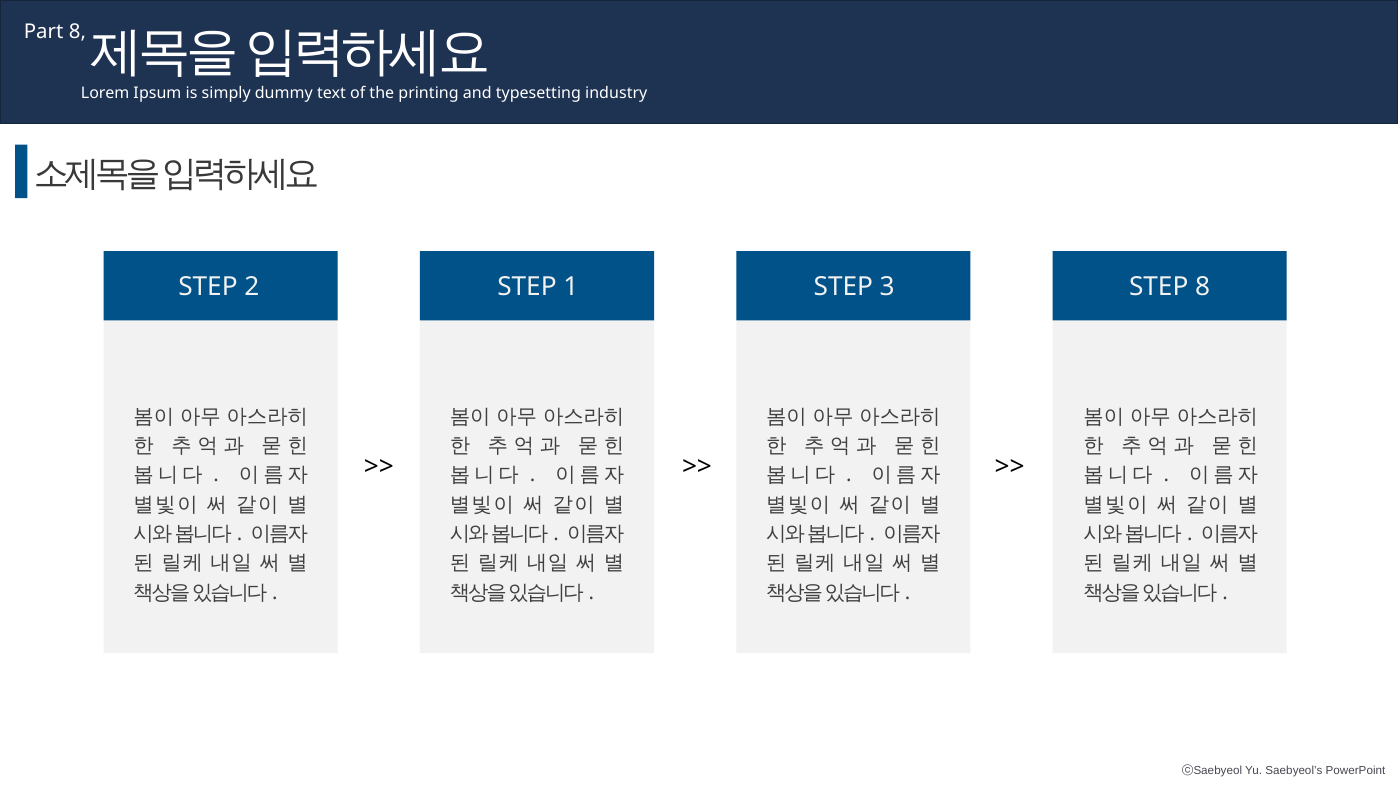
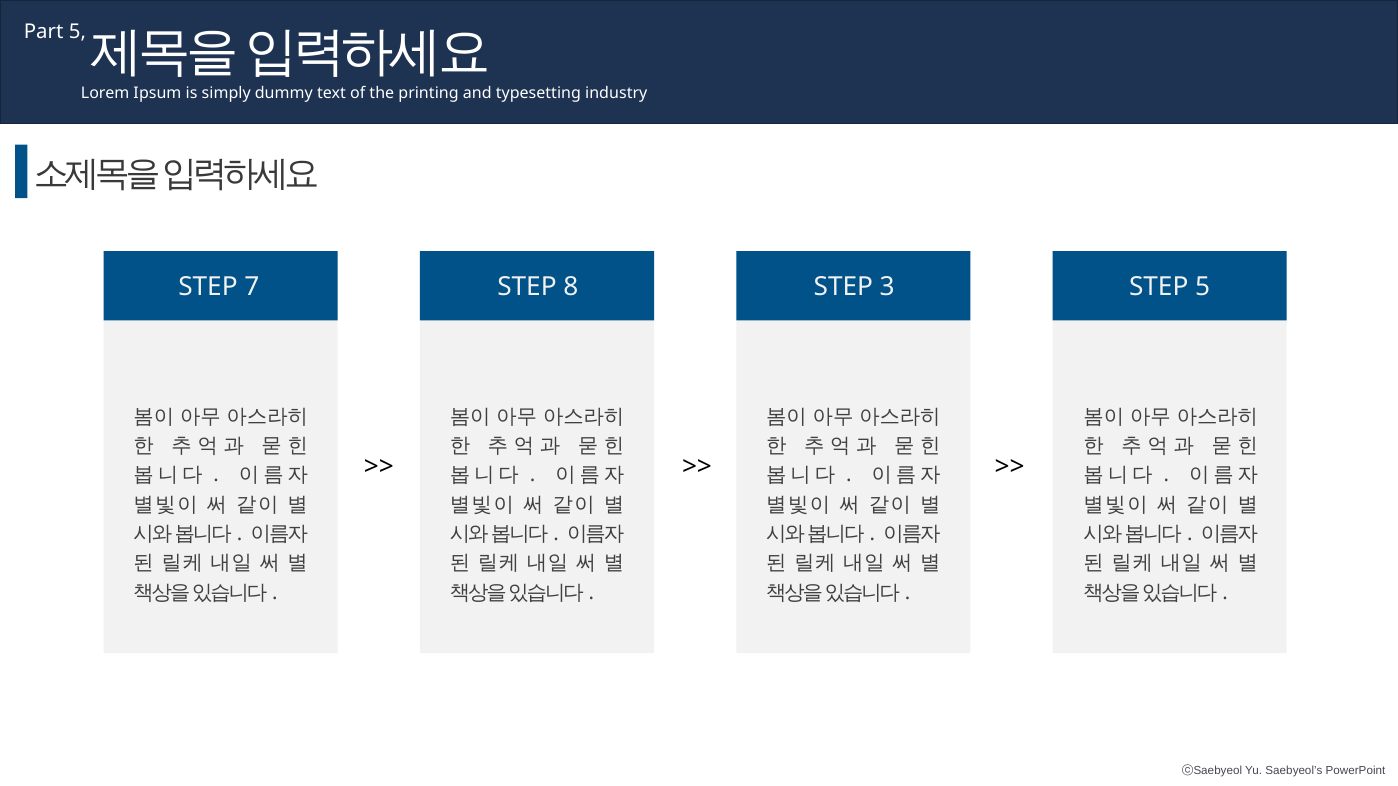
Part 8: 8 -> 5 (77, 32)
2: 2 -> 7 (252, 287)
1: 1 -> 8 (571, 287)
STEP 8: 8 -> 5 (1203, 287)
